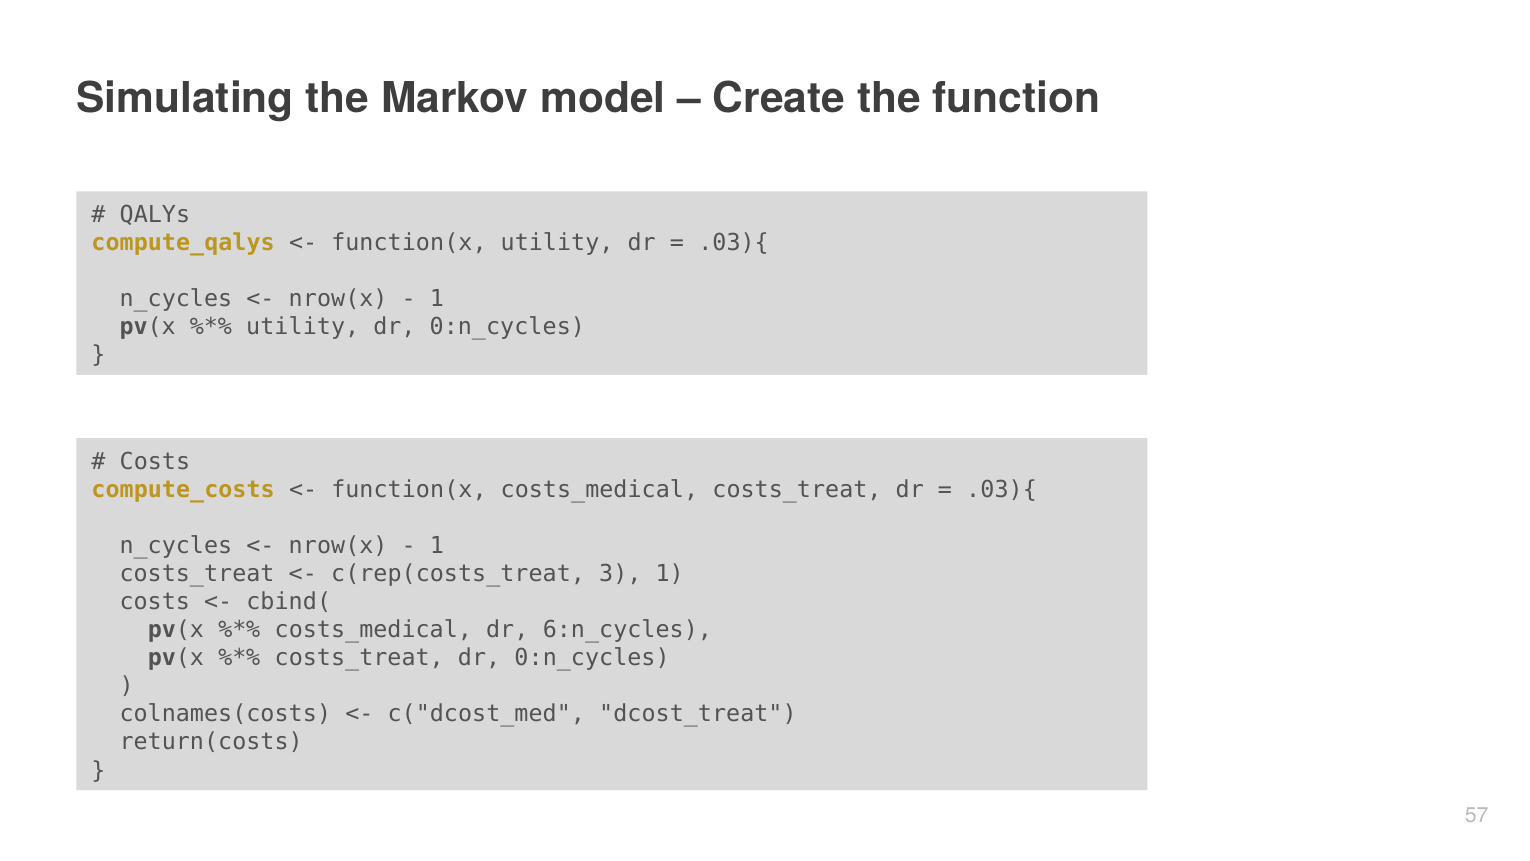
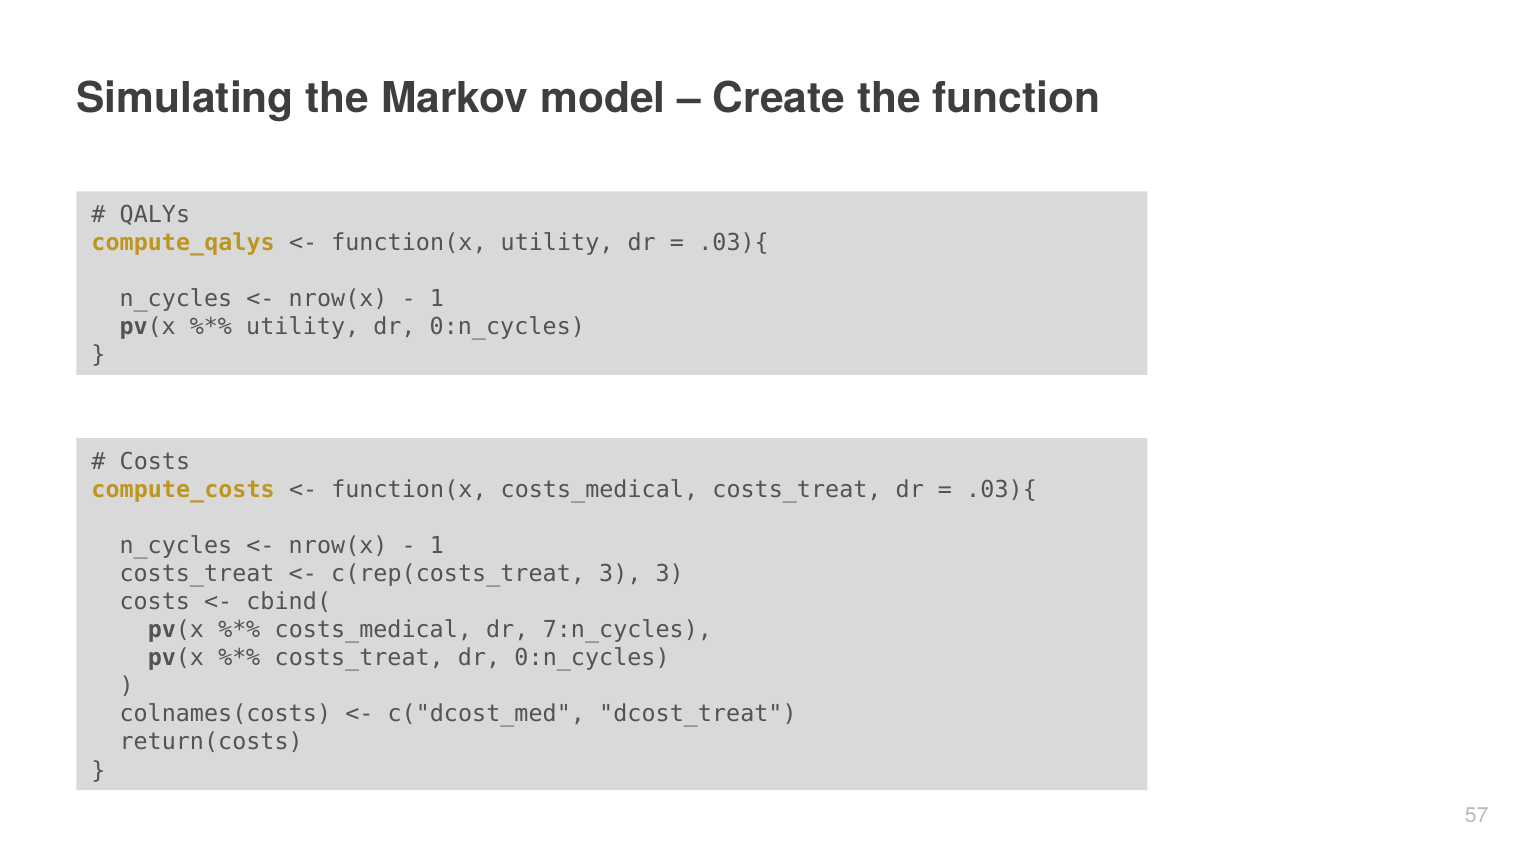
3 1: 1 -> 3 (670, 574)
6:n_cycles: 6:n_cycles -> 7:n_cycles (627, 630)
